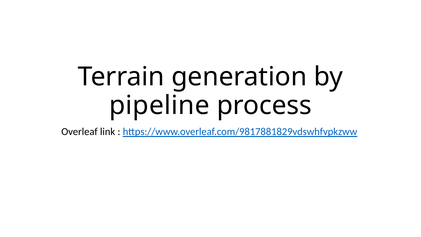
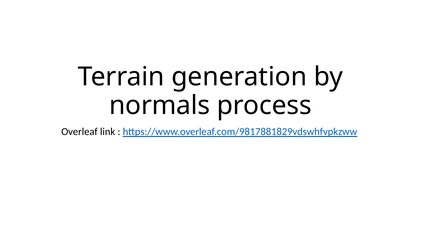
pipeline: pipeline -> normals (160, 105)
